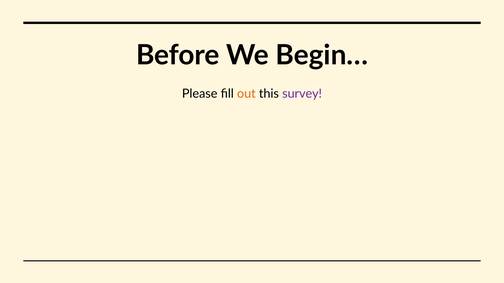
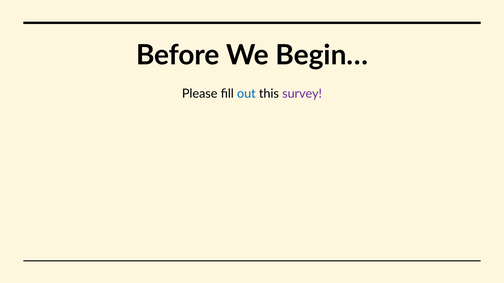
out colour: orange -> blue (246, 94)
